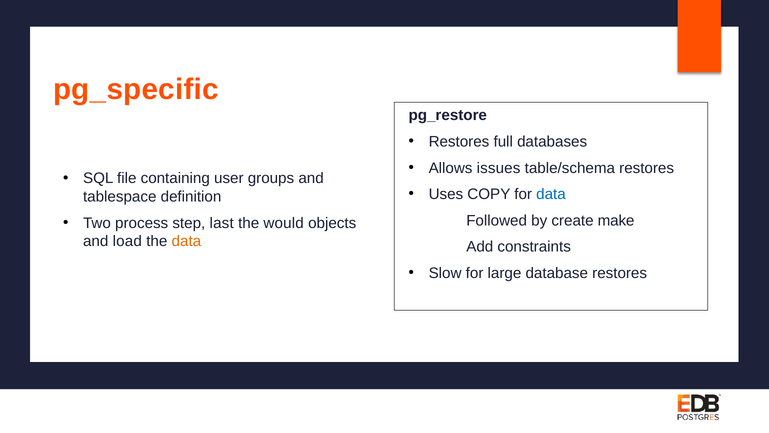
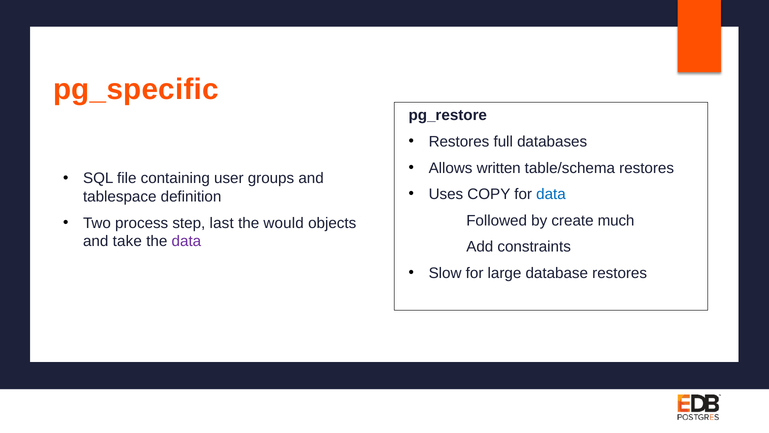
issues: issues -> written (499, 168)
make: make -> much (616, 220)
load: load -> take (127, 241)
data colour: orange -> purple (186, 241)
